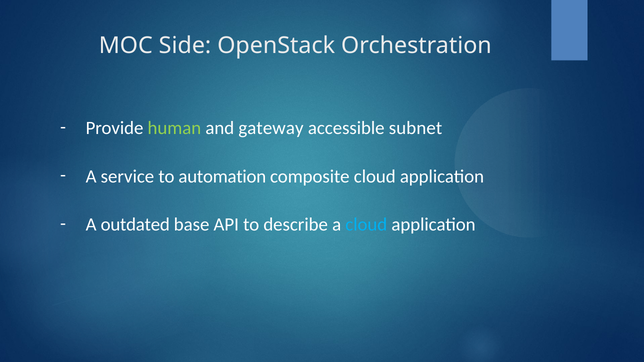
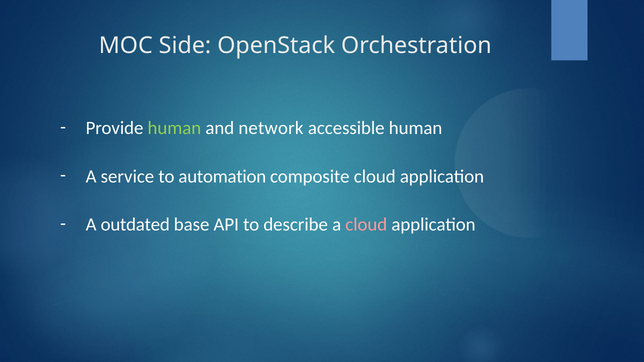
gateway: gateway -> network (271, 128)
accessible subnet: subnet -> human (416, 128)
cloud colour: light blue -> pink (366, 225)
